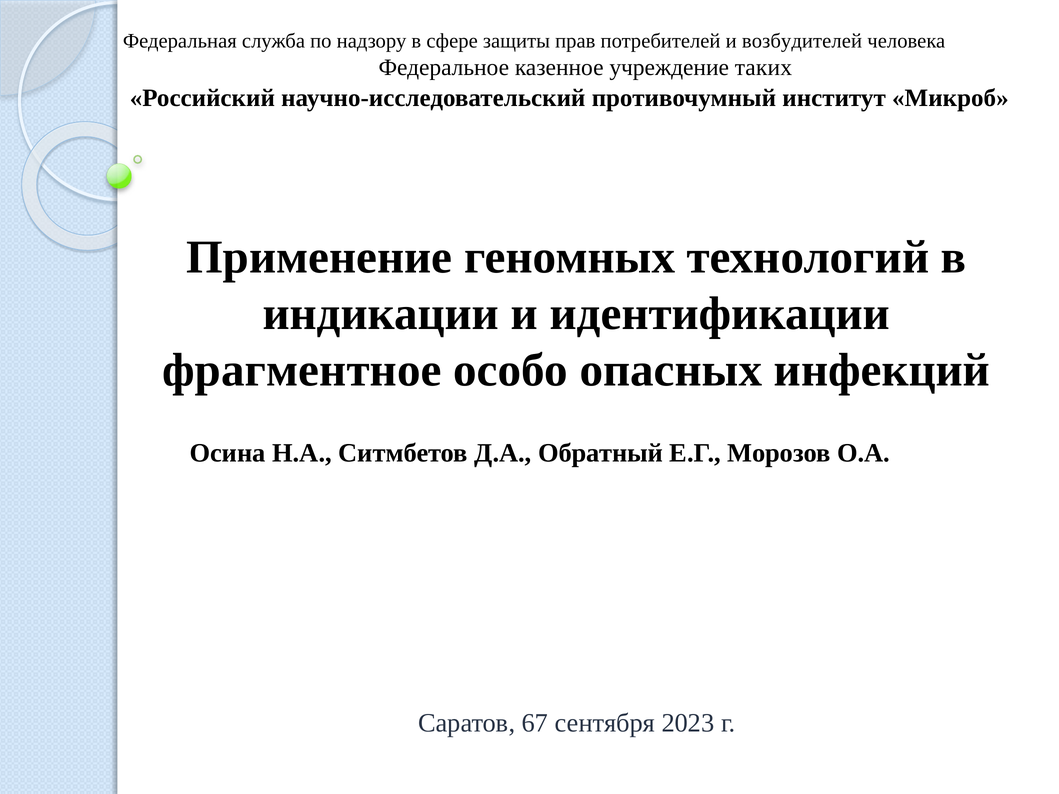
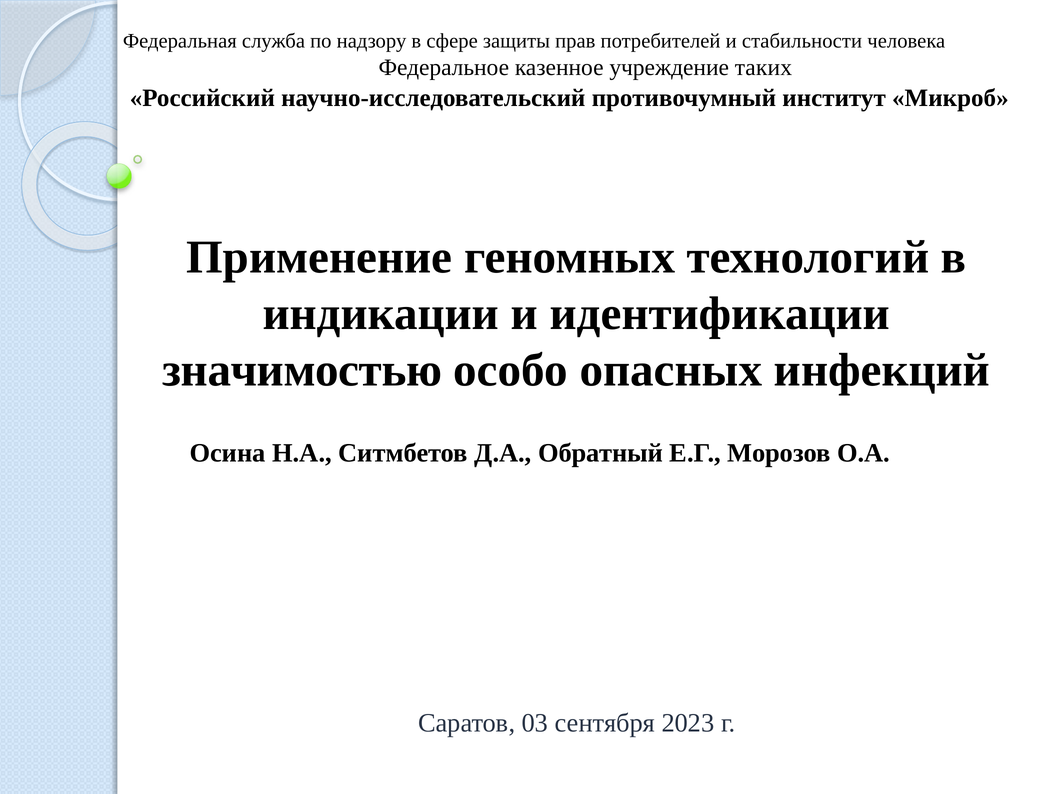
возбудителей: возбудителей -> стабильности (802, 41)
фрагментное: фрагментное -> значимостью (302, 370)
67: 67 -> 03 (535, 723)
